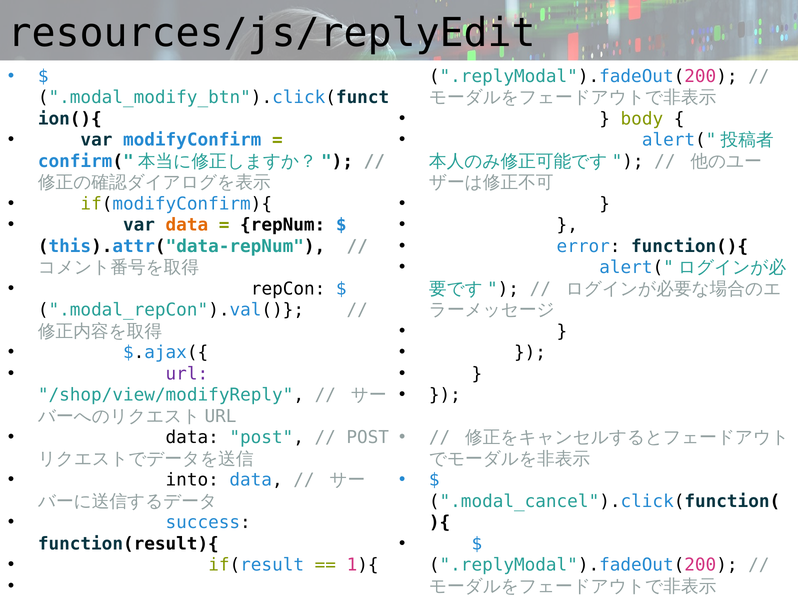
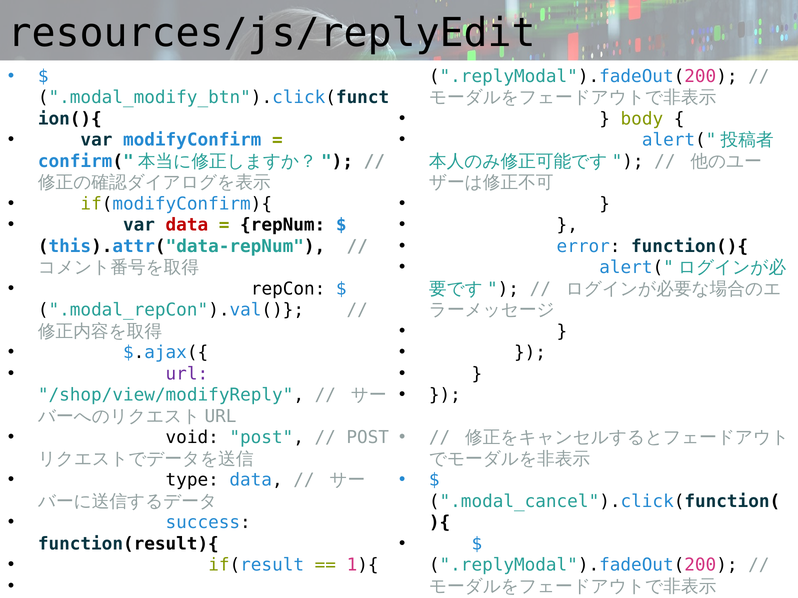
data colour: orange -> red (187, 225)
data: data -> void (192, 438)
into: into -> type (192, 480)
